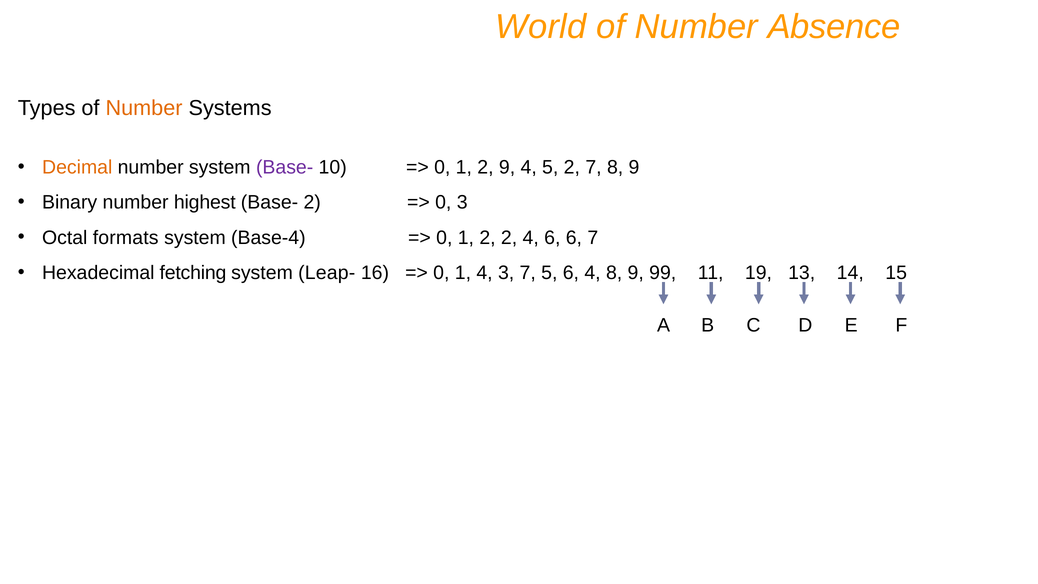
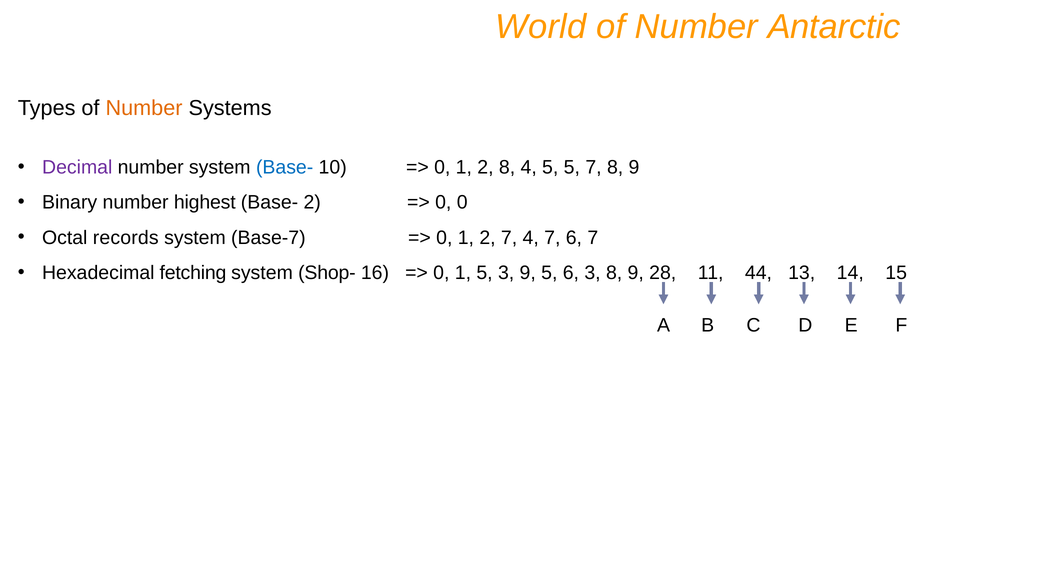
Absence: Absence -> Antarctic (834, 27)
Decimal colour: orange -> purple (77, 167)
Base- colour: purple -> blue (285, 167)
2 9: 9 -> 8 (507, 167)
5 2: 2 -> 5 (572, 167)
0 3: 3 -> 0 (462, 203)
formats: formats -> records (126, 238)
Base-4: Base-4 -> Base-7 (268, 238)
2 2: 2 -> 7 (509, 238)
4 6: 6 -> 7 (552, 238)
Leap-: Leap- -> Shop- (327, 273)
1 4: 4 -> 5 (485, 273)
3 7: 7 -> 9 (528, 273)
6 4: 4 -> 3 (593, 273)
99: 99 -> 28 (663, 273)
19: 19 -> 44 (758, 273)
